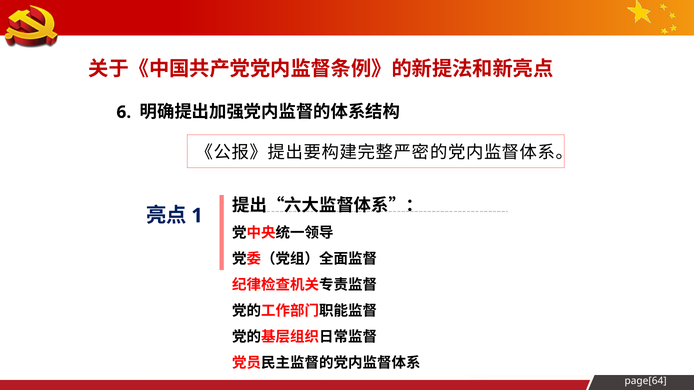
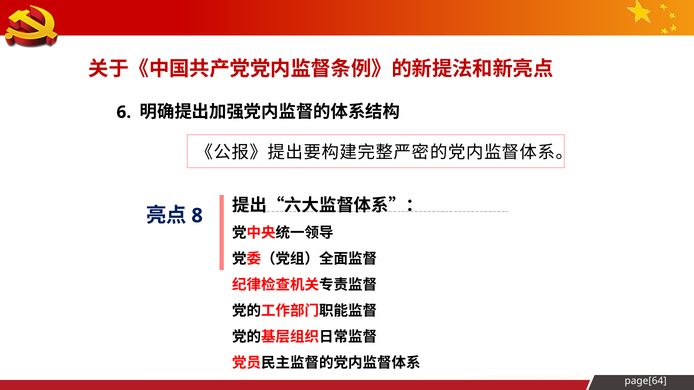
1: 1 -> 8 (197, 216)
